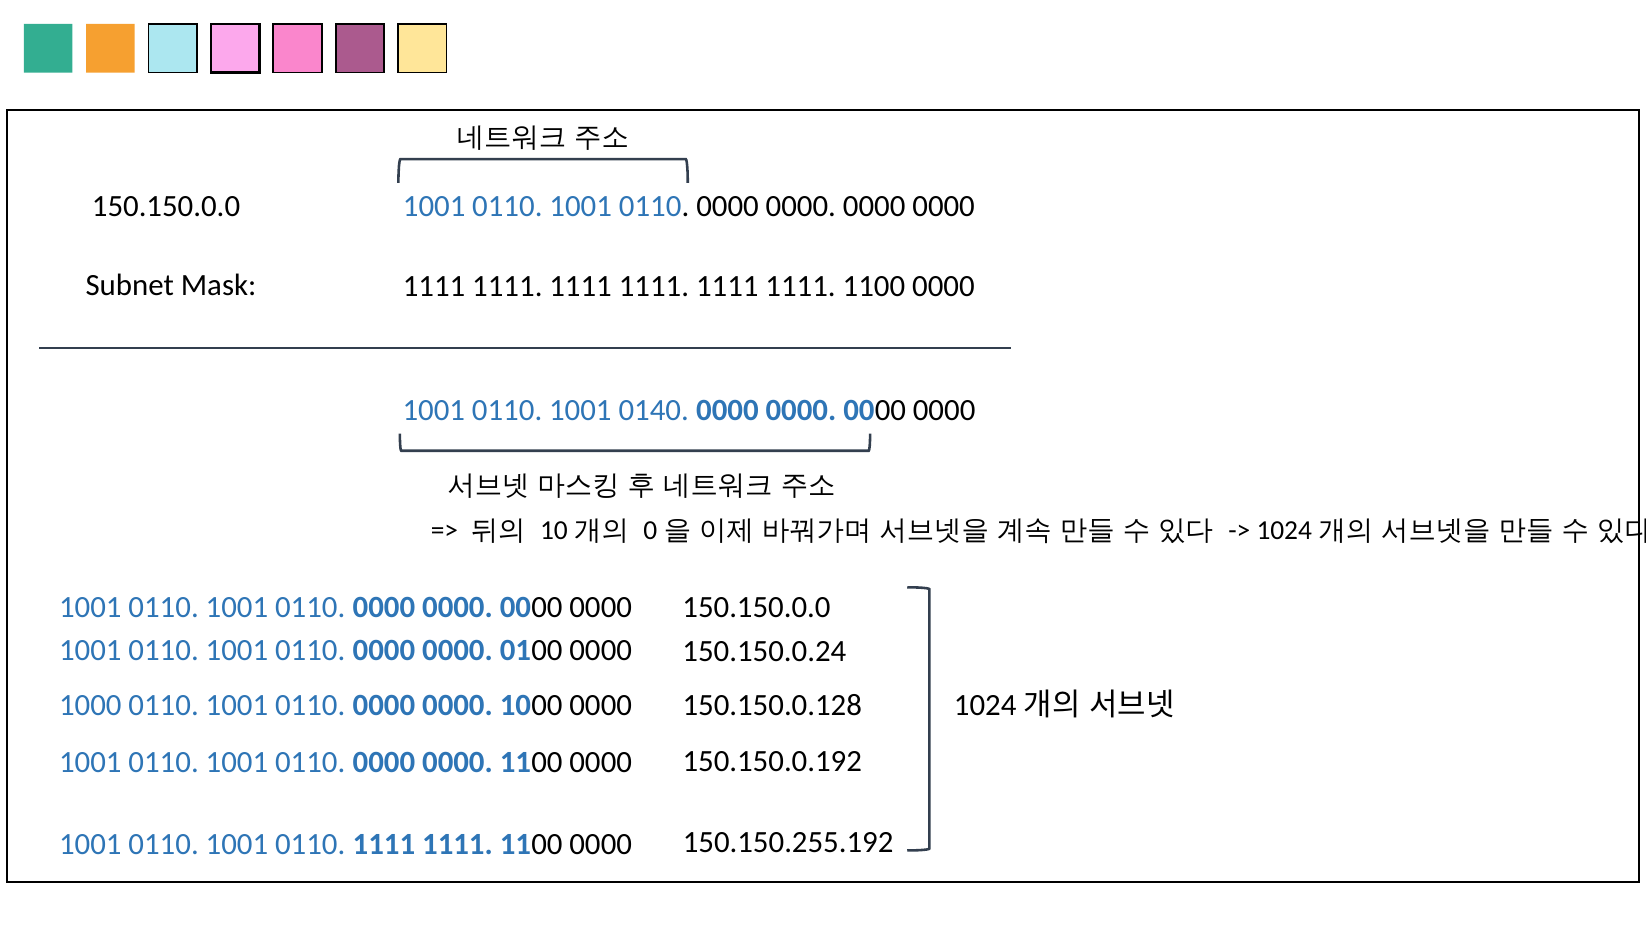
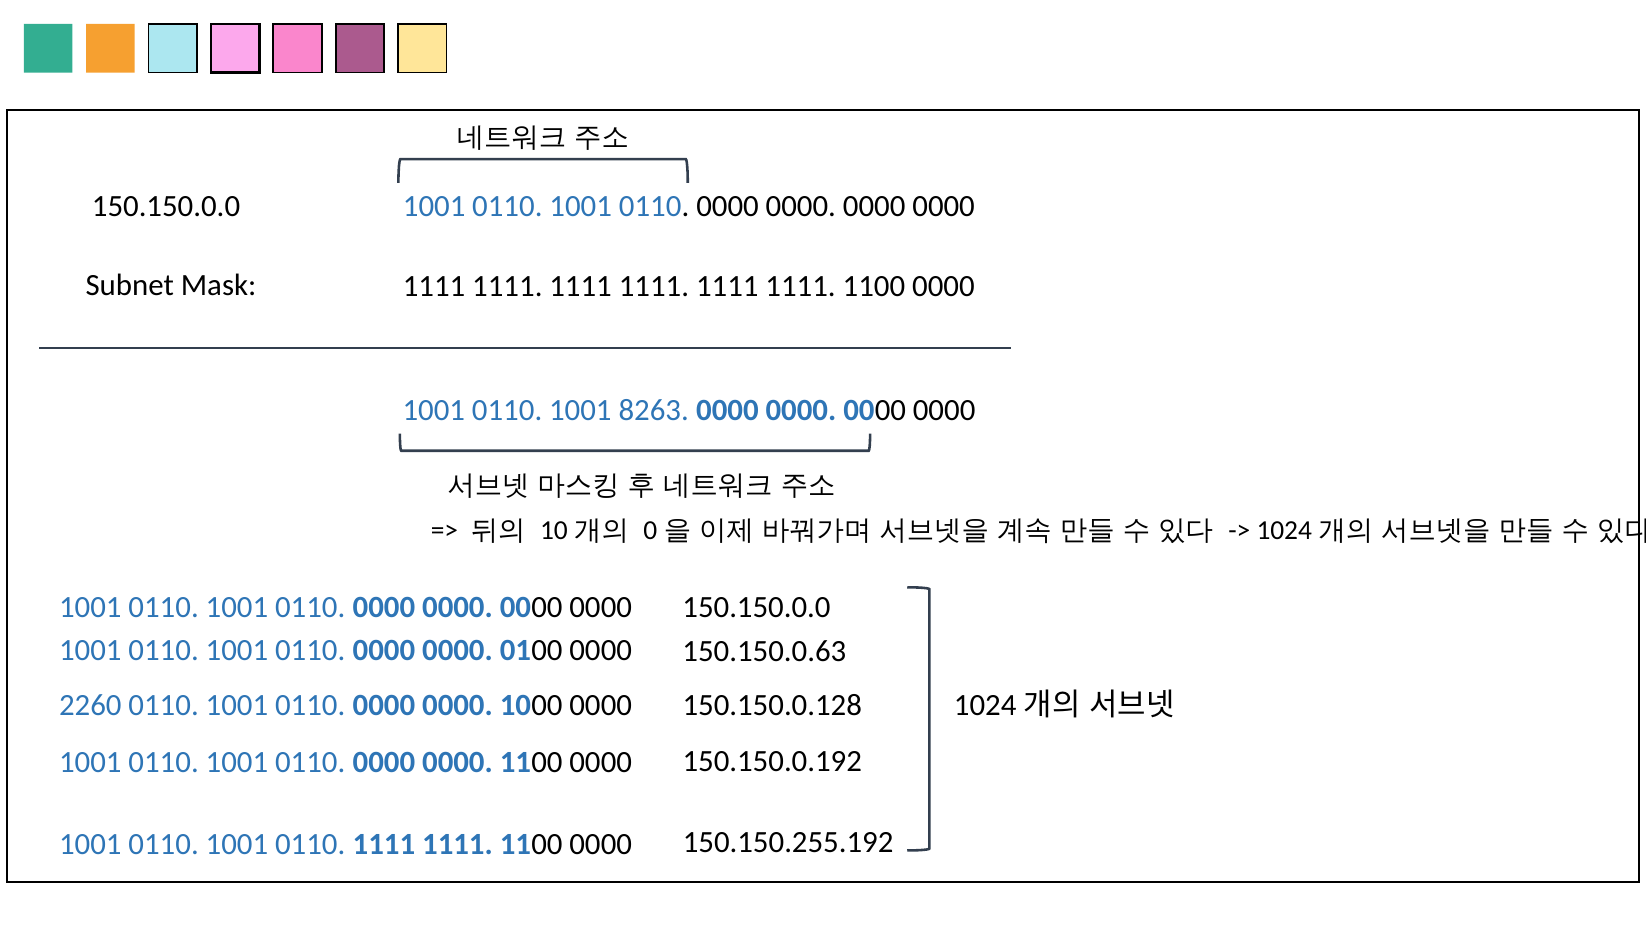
0140: 0140 -> 8263 (654, 410)
150.150.0.24: 150.150.0.24 -> 150.150.0.63 (764, 651)
1000: 1000 -> 2260 (90, 706)
